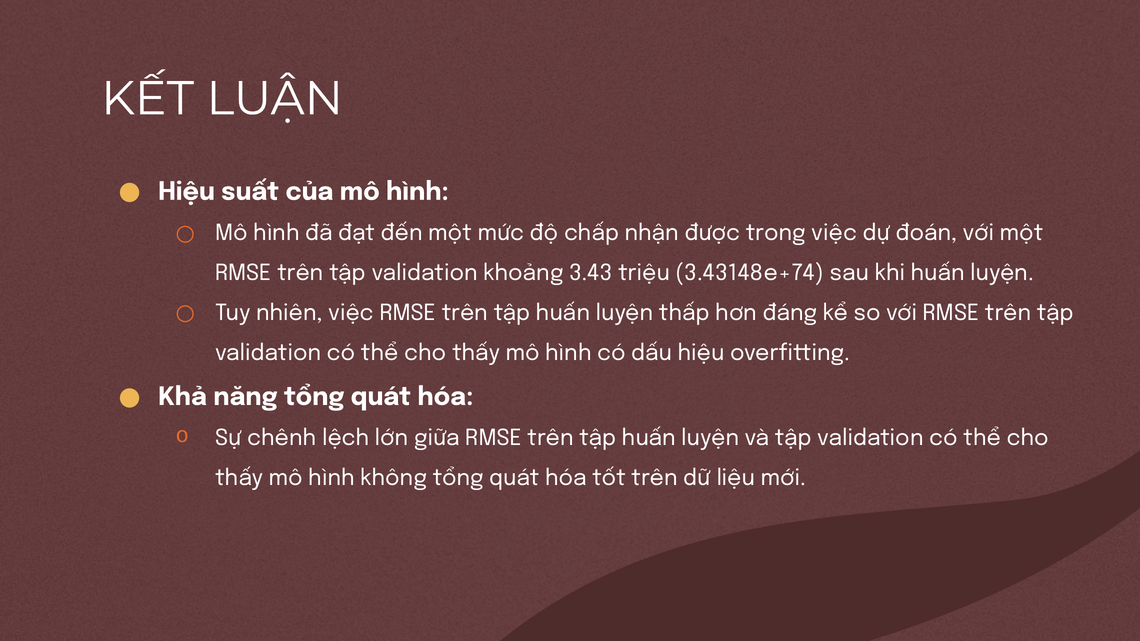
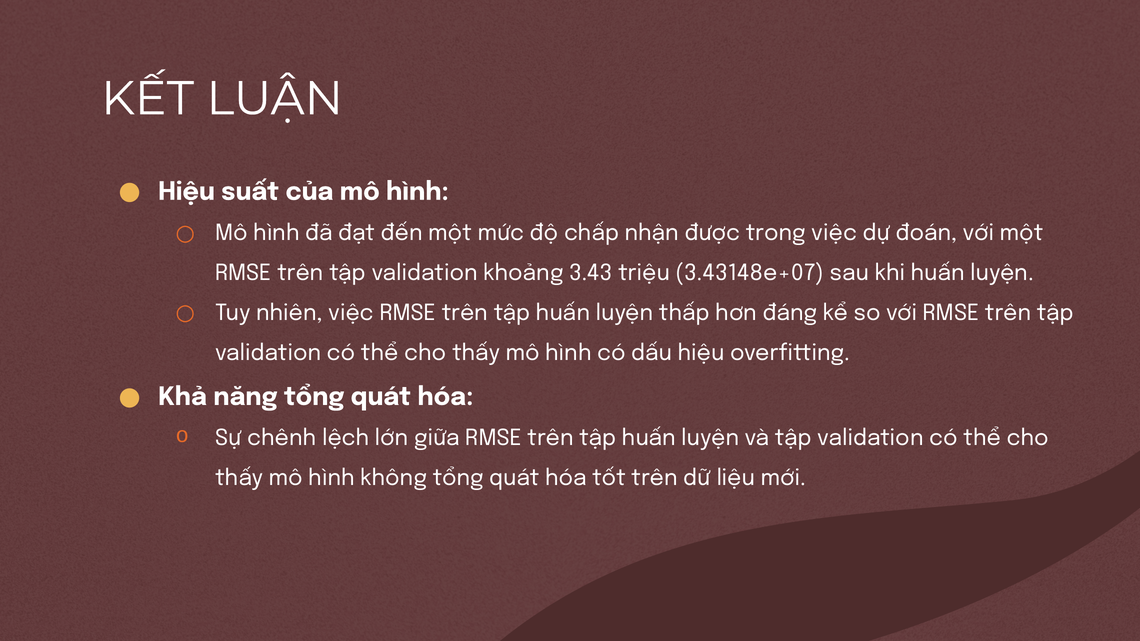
3.43148e+74: 3.43148e+74 -> 3.43148e+07 (750, 273)
